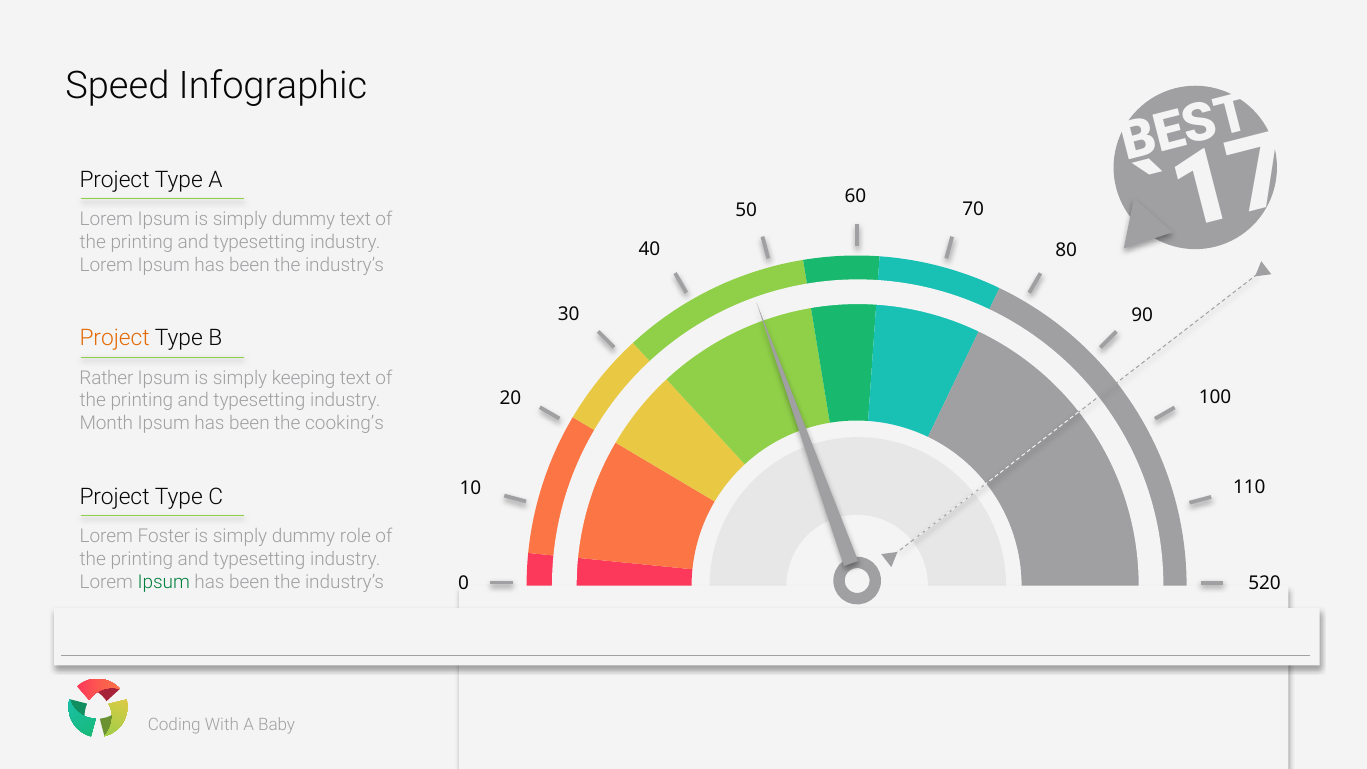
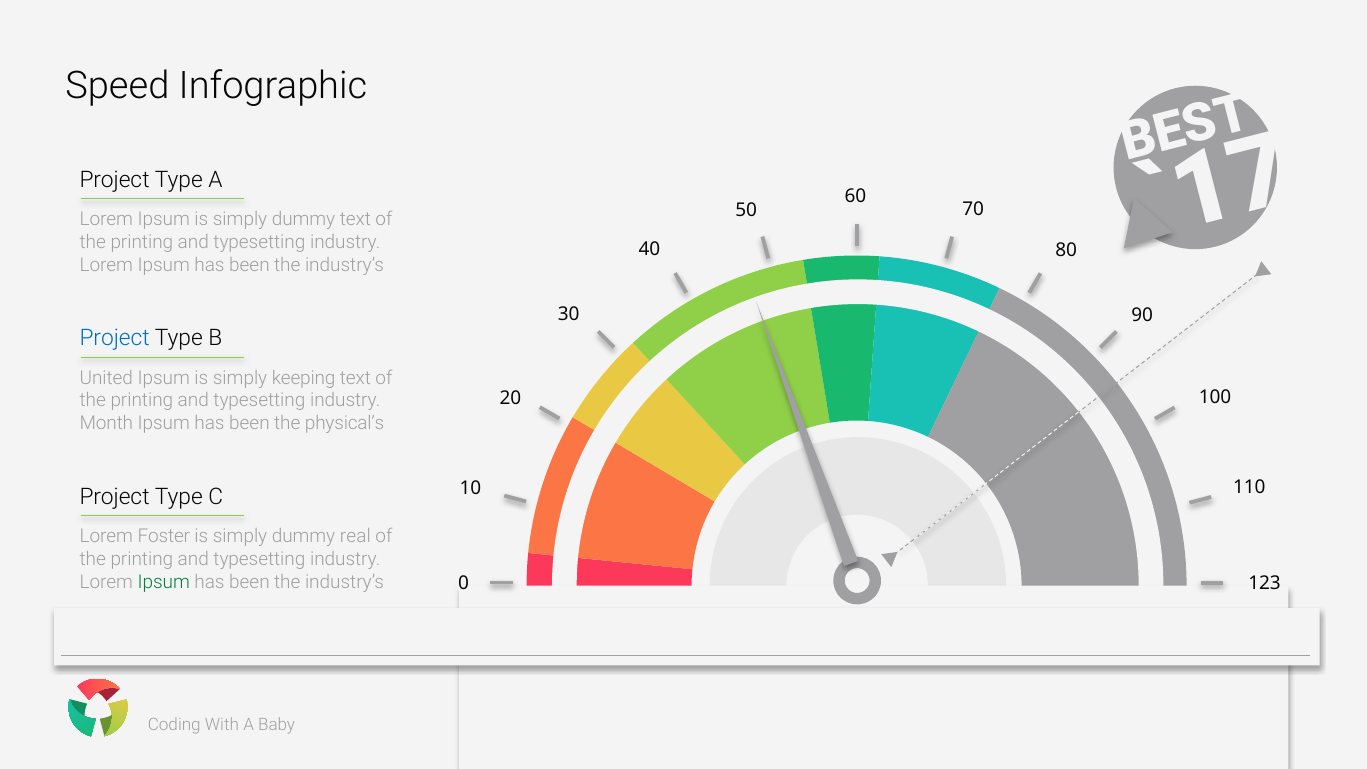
Project colour: orange -> blue (115, 338)
Rather: Rather -> United (106, 378)
cooking’s: cooking’s -> physical’s (345, 423)
role: role -> real (355, 536)
520: 520 -> 123 (1265, 583)
